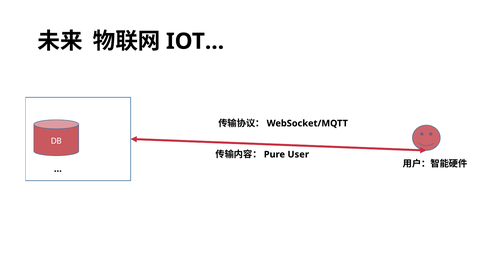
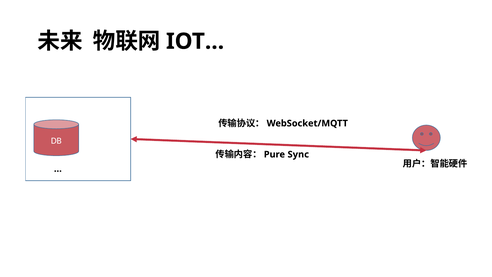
User: User -> Sync (298, 154)
